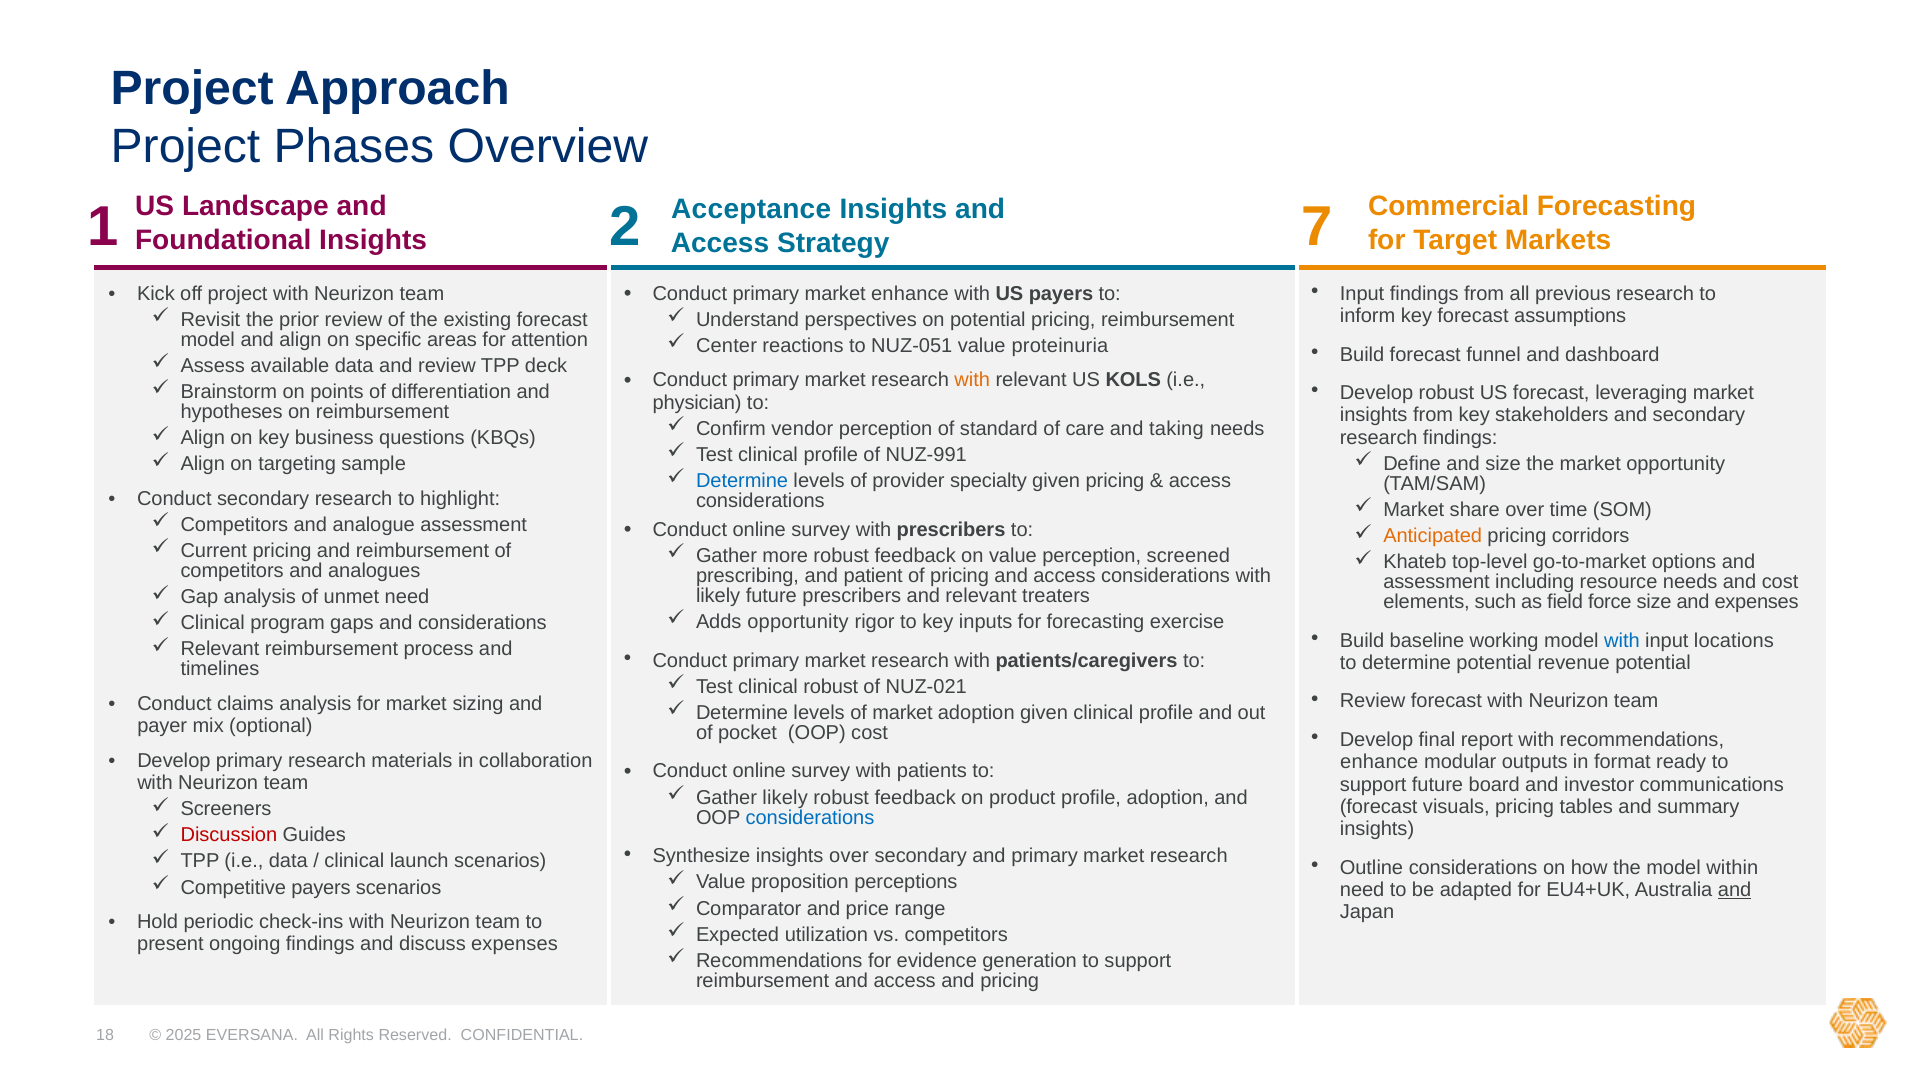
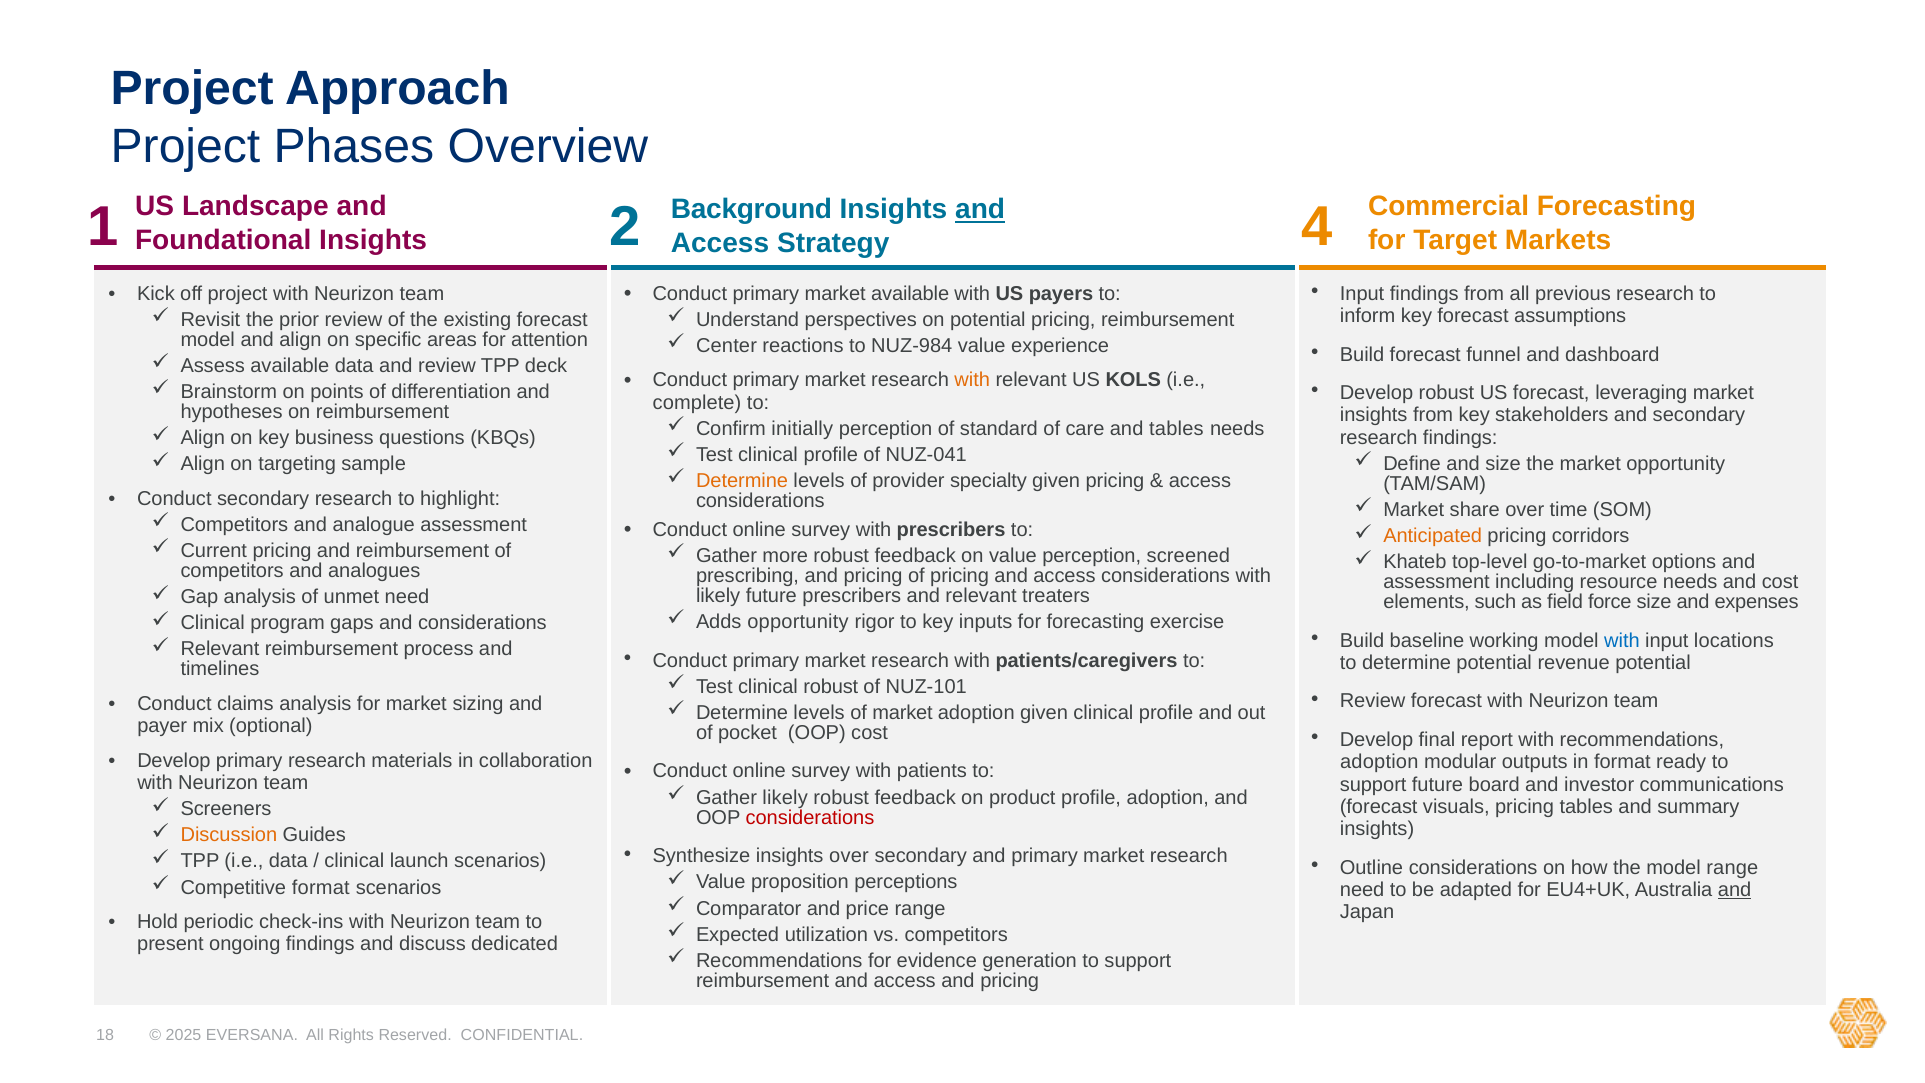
Acceptance: Acceptance -> Background (751, 210)
and underline: none -> present (980, 210)
7: 7 -> 4 (1317, 227)
market enhance: enhance -> available (910, 294)
NUZ-051: NUZ-051 -> NUZ-984 (912, 346)
proteinuria: proteinuria -> experience (1060, 346)
physician: physician -> complete (697, 403)
vendor: vendor -> initially (802, 429)
and taking: taking -> tables (1176, 429)
NUZ-991: NUZ-991 -> NUZ-041 (926, 455)
Determine colour: blue -> orange (742, 481)
prescribing and patient: patient -> pricing (873, 576)
NUZ-021: NUZ-021 -> NUZ-101 (926, 686)
enhance: enhance -> adoption (1379, 762)
considerations colour: blue -> red (810, 817)
Discussion colour: red -> orange (229, 835)
model within: within -> range (1732, 867)
Competitive payers: payers -> format (321, 887)
discuss expenses: expenses -> dedicated (515, 944)
